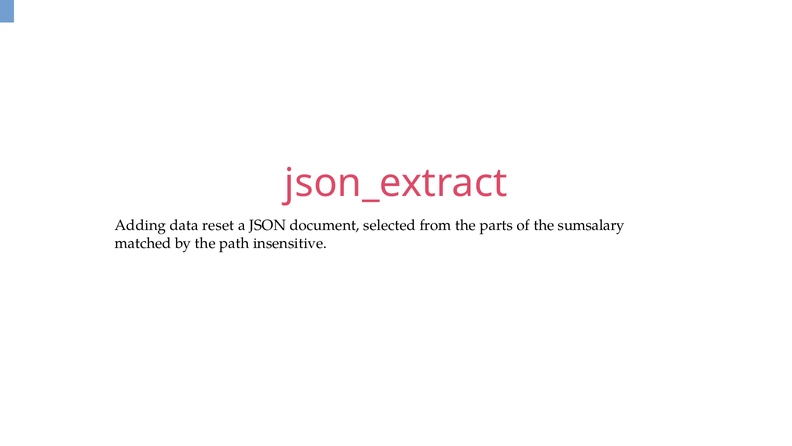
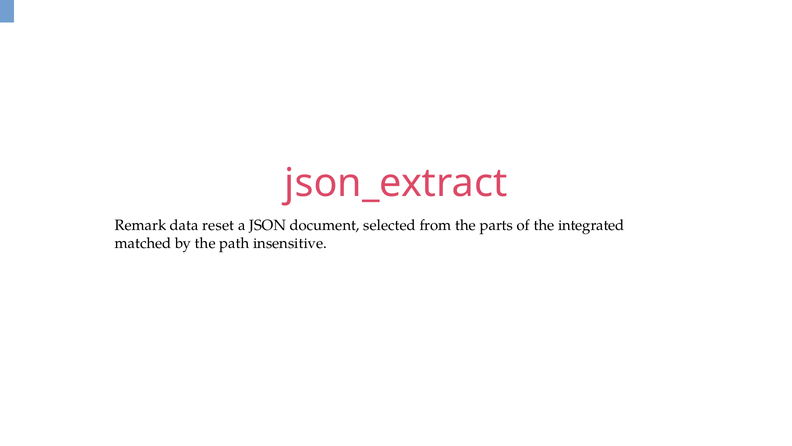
Adding: Adding -> Remark (141, 225)
sumsalary: sumsalary -> integrated (591, 225)
